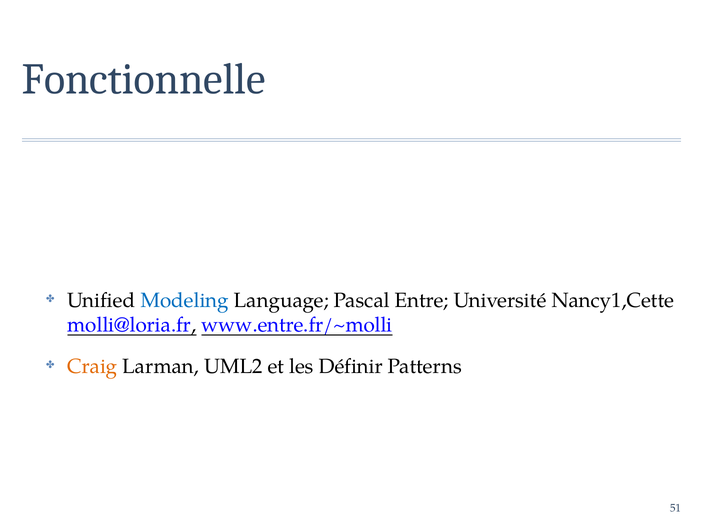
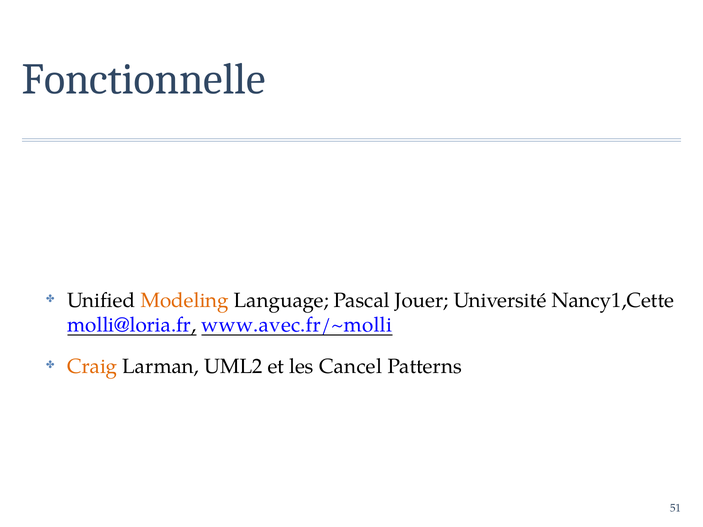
Modeling colour: blue -> orange (185, 301)
Entre: Entre -> Jouer (422, 301)
www.entre.fr/~molli: www.entre.fr/~molli -> www.avec.fr/~molli (297, 325)
Définir: Définir -> Cancel (351, 366)
